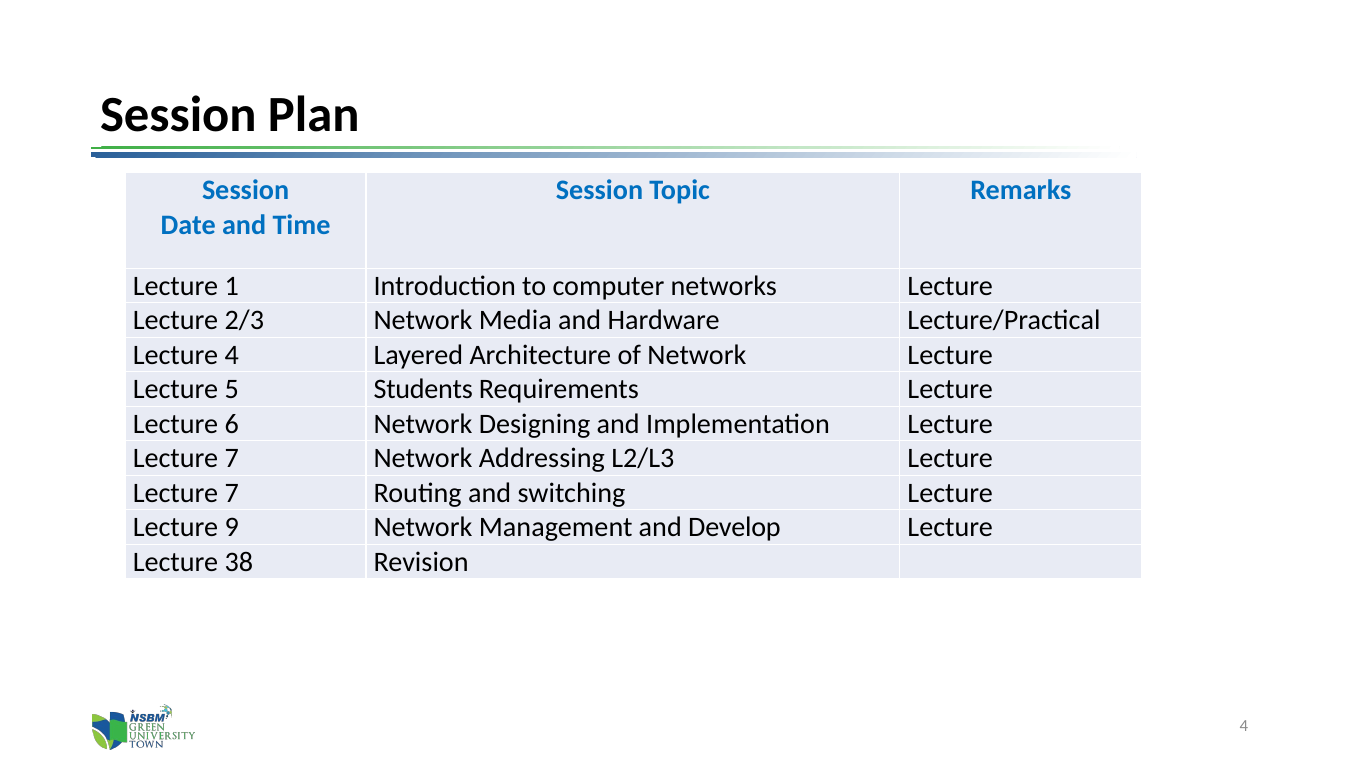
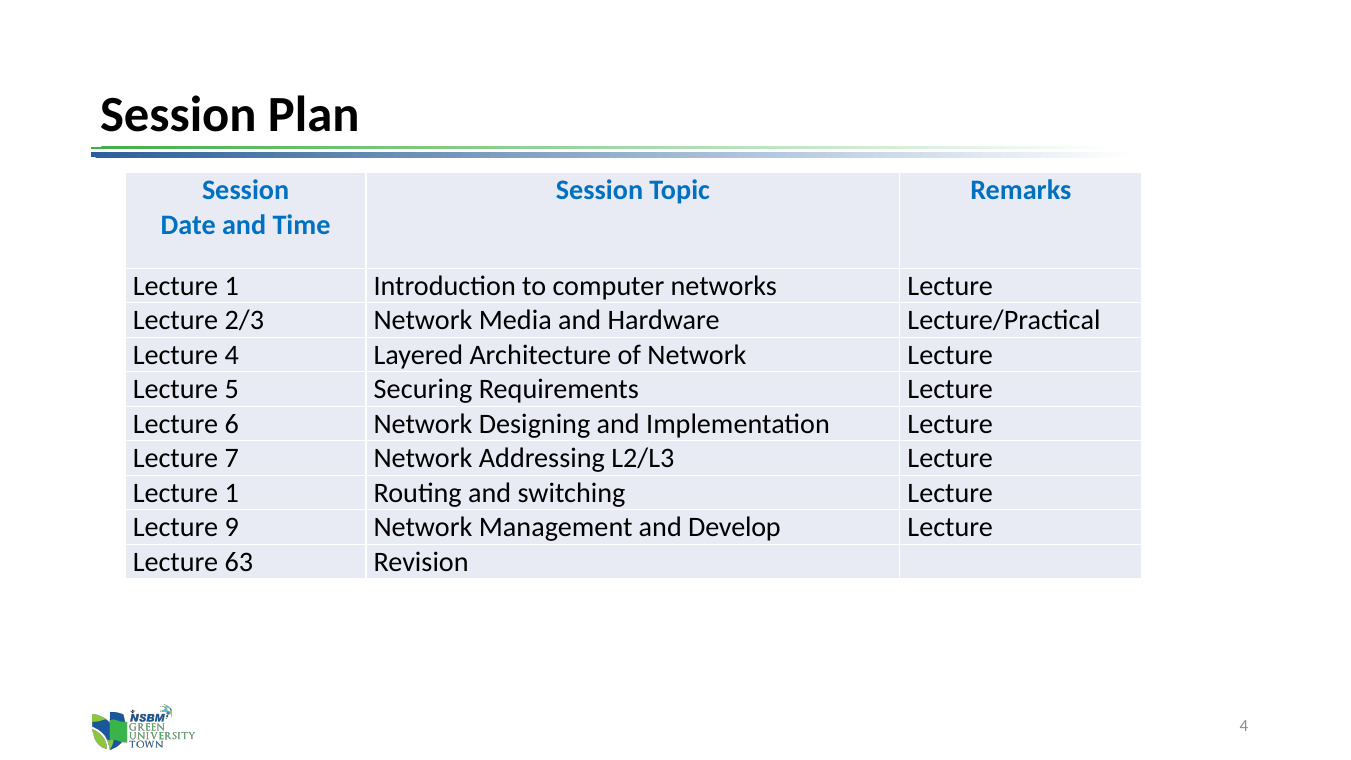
Students: Students -> Securing (423, 389)
7: 7 -> 1 (232, 493)
38: 38 -> 63 (239, 562)
